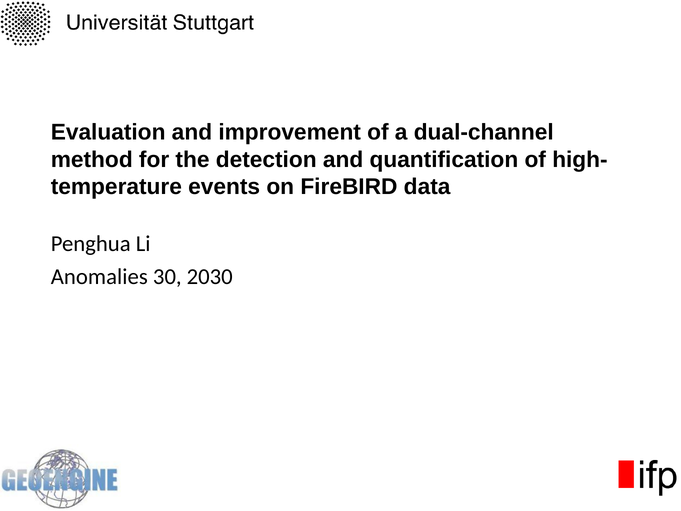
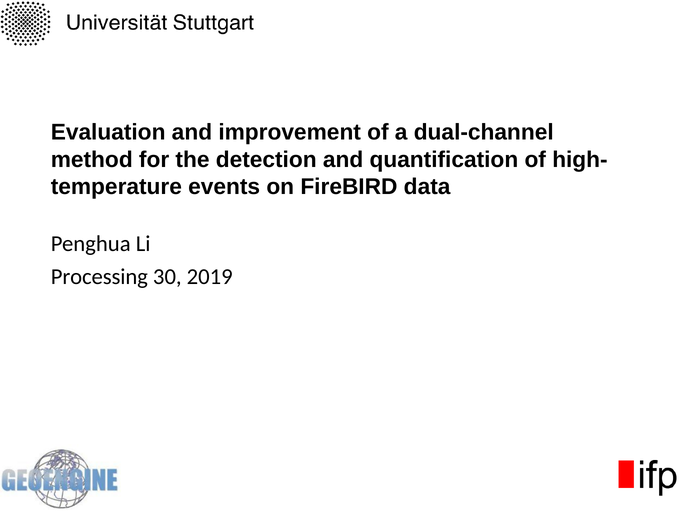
Anomalies: Anomalies -> Processing (99, 276)
2030: 2030 -> 2019 (210, 276)
